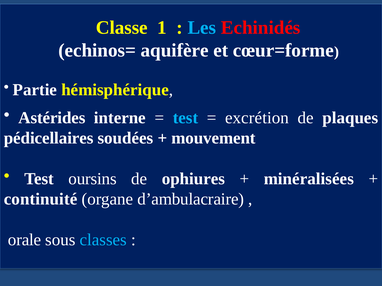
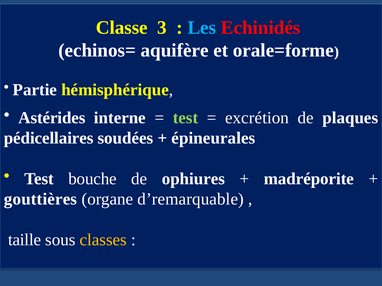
1: 1 -> 3 (162, 28)
cœur=forme: cœur=forme -> orale=forme (283, 51)
test colour: light blue -> light green (186, 118)
mouvement: mouvement -> épineurales (213, 138)
oursins: oursins -> bouche (93, 179)
minéralisées: minéralisées -> madréporite (309, 179)
continuité: continuité -> gouttières (41, 199)
d’ambulacraire: d’ambulacraire -> d’remarquable (191, 199)
orale: orale -> taille (25, 240)
classes colour: light blue -> yellow (103, 240)
